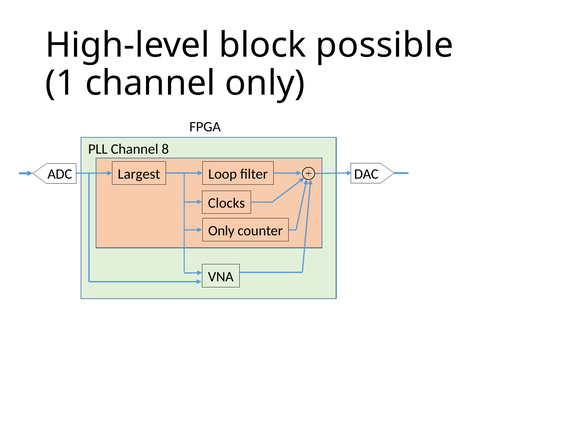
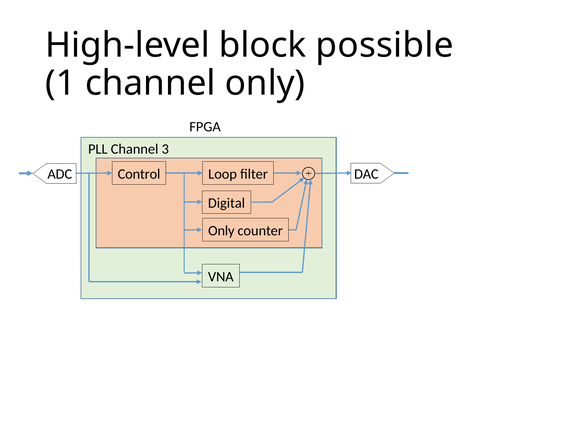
8: 8 -> 3 (165, 149)
Largest: Largest -> Control (139, 174)
Clocks: Clocks -> Digital (227, 203)
